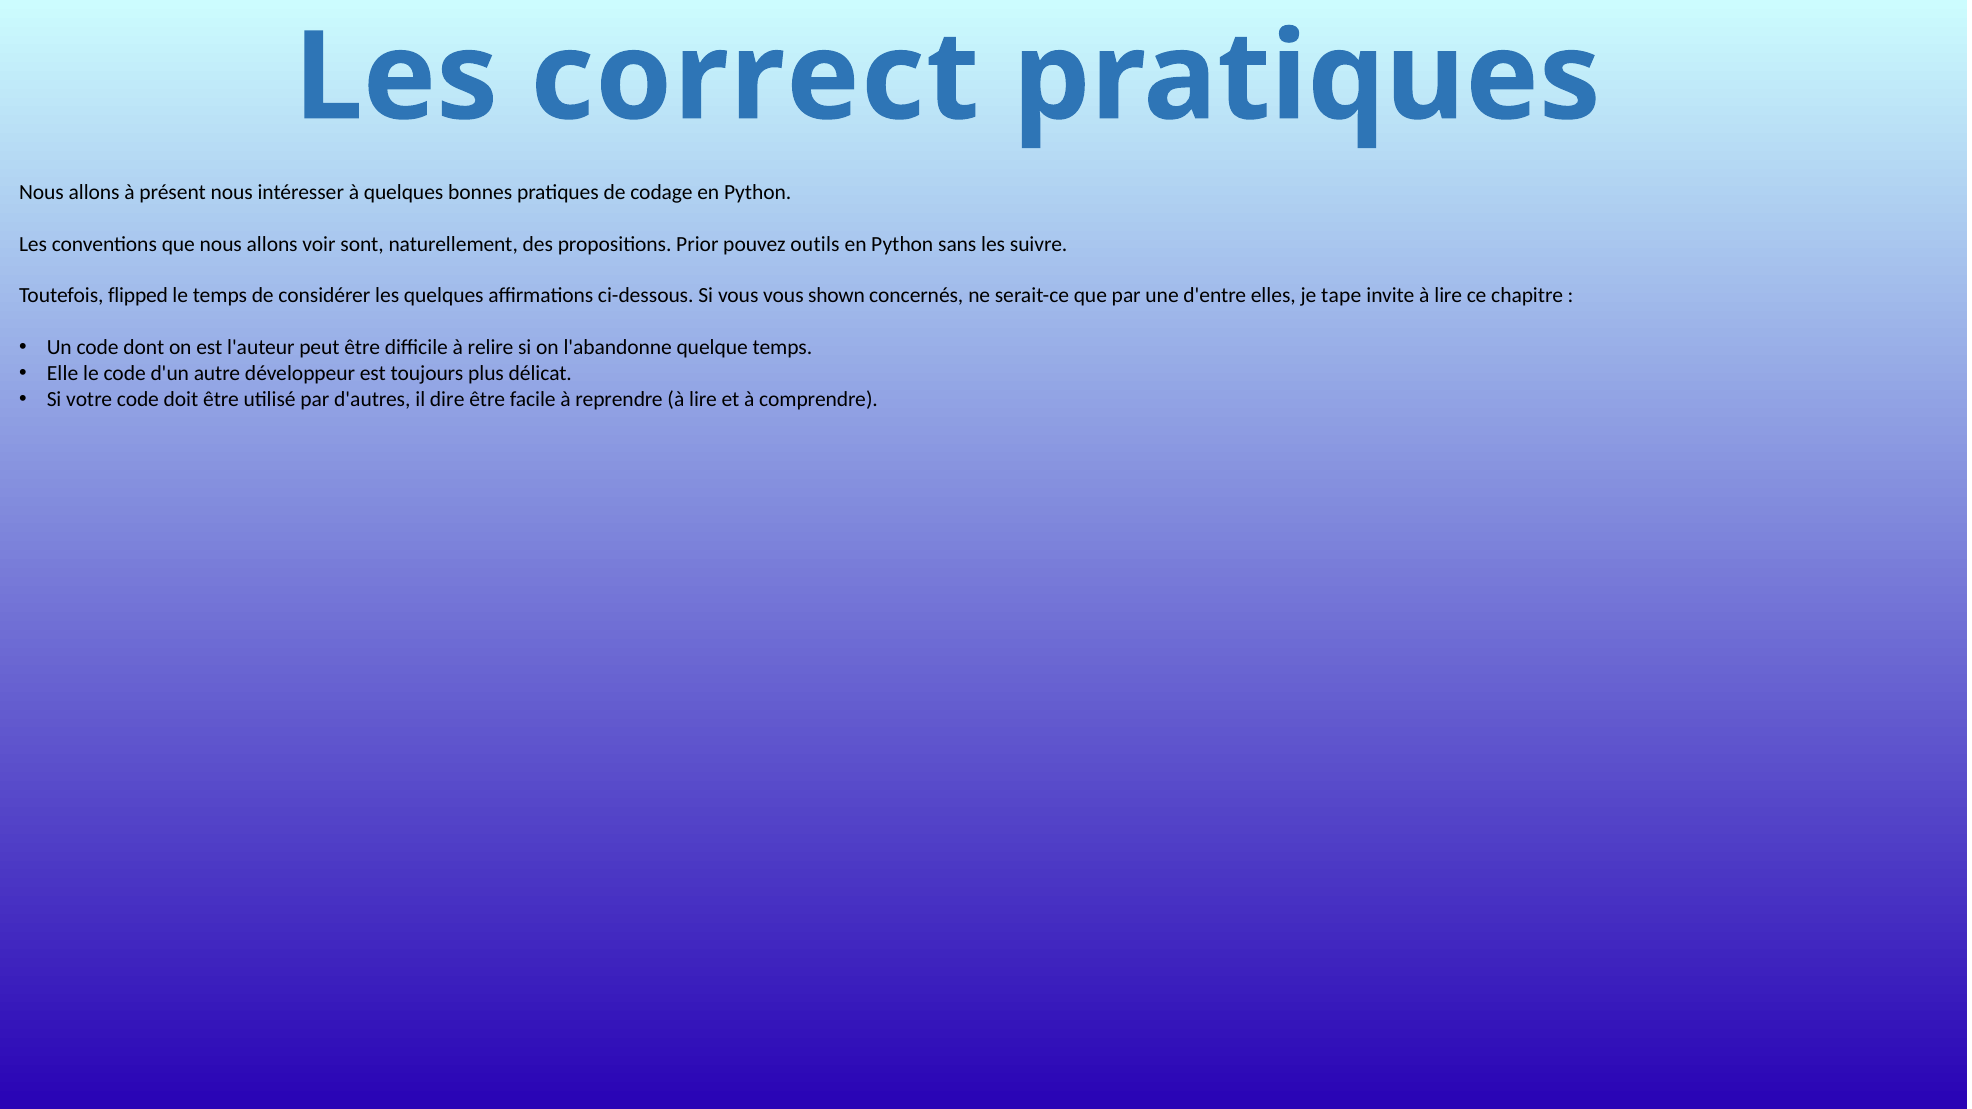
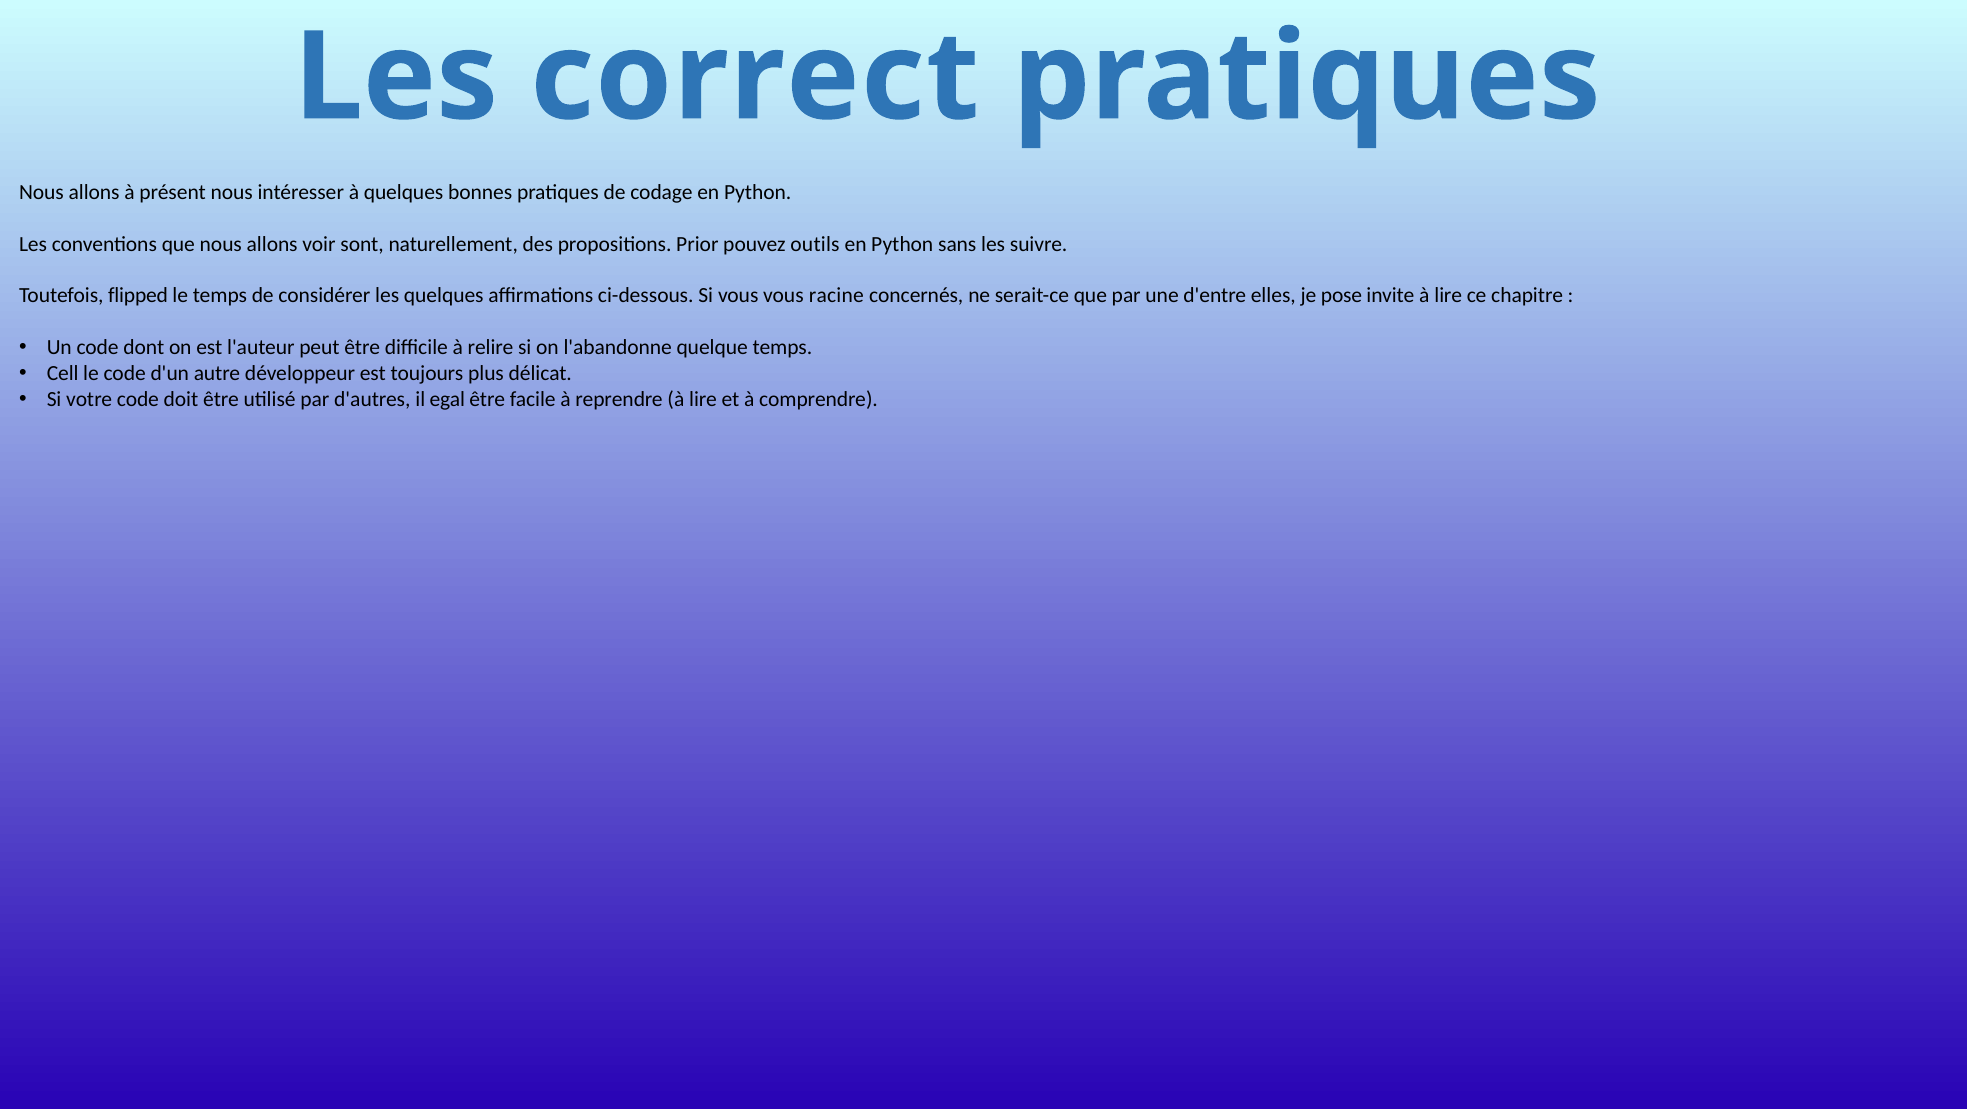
shown: shown -> racine (836, 296)
tape: tape -> pose (1341, 296)
Elle: Elle -> Cell (63, 373)
dire: dire -> egal (447, 399)
